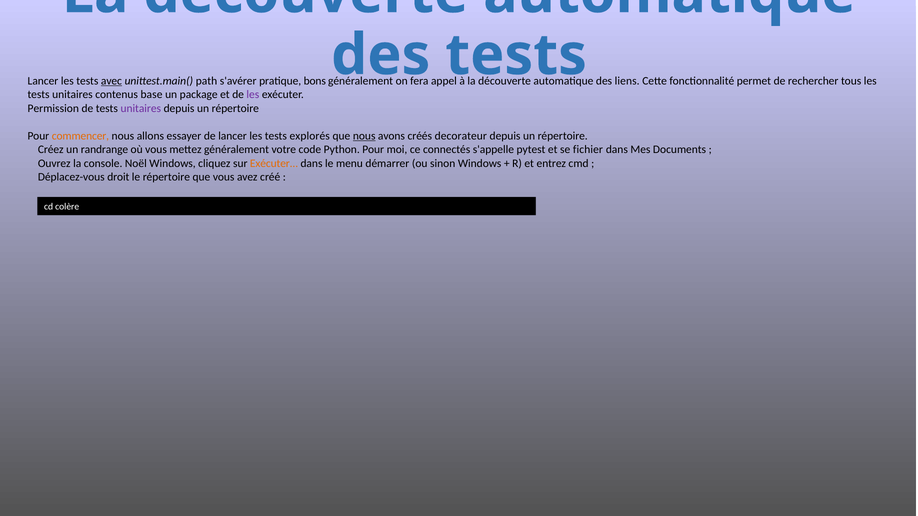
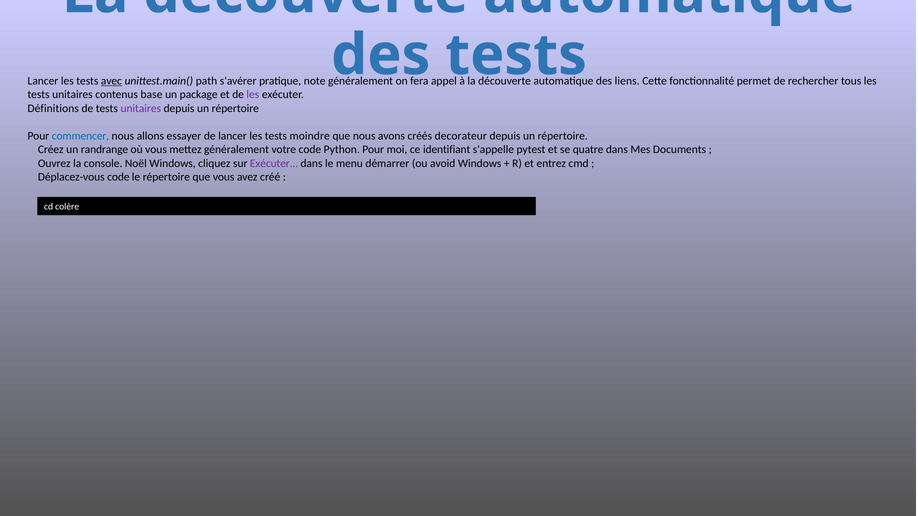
bons: bons -> note (315, 81)
Permission: Permission -> Définitions (53, 108)
commencer colour: orange -> blue (80, 136)
explorés: explorés -> moindre (310, 136)
nous underline: present -> none (364, 136)
connectés: connectés -> identifiant (447, 150)
fichier: fichier -> quatre (588, 150)
Exécuter colour: orange -> purple (274, 164)
sinon: sinon -> avoid (443, 164)
Déplacez-vous droit: droit -> code (118, 177)
